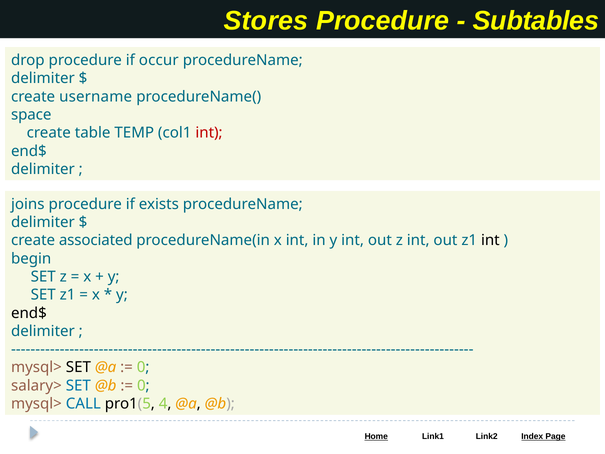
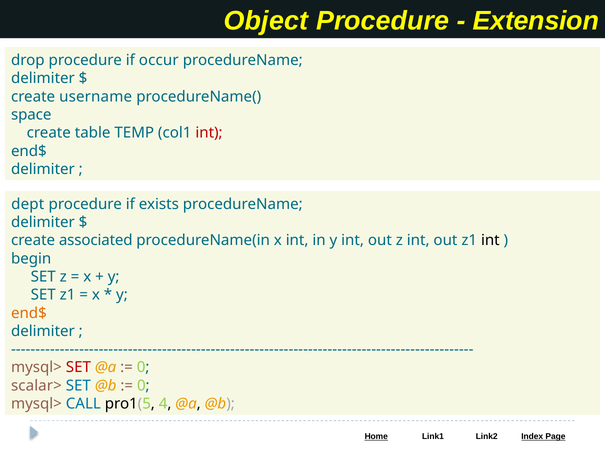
Stores: Stores -> Object (266, 21)
Subtables: Subtables -> Extension (536, 21)
joins: joins -> dept (28, 204)
end$ colour: black -> orange (29, 313)
SET colour: black -> red (78, 367)
salary>: salary> -> scalar> (36, 385)
